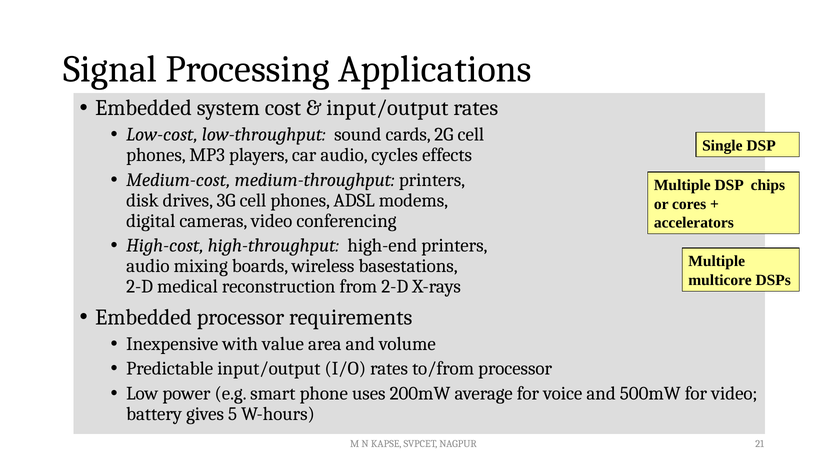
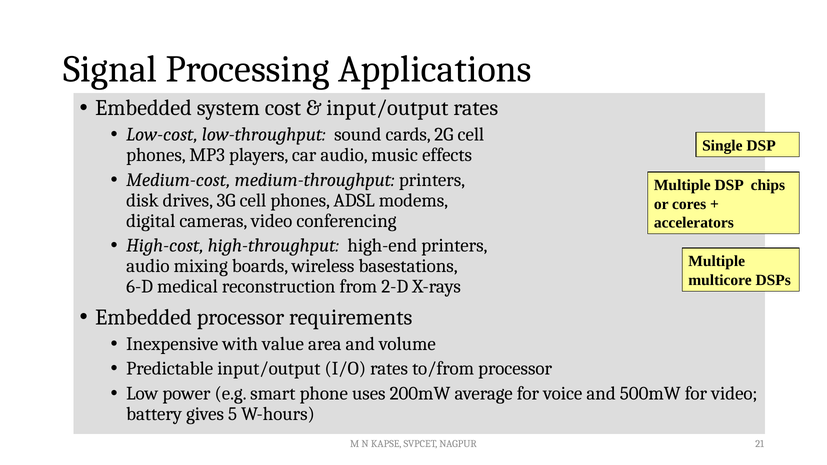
cycles: cycles -> music (395, 155)
2-D: 2-D -> 6-D (140, 287)
